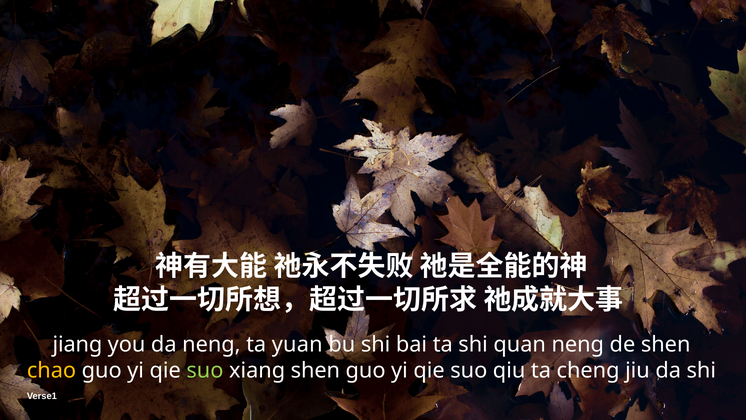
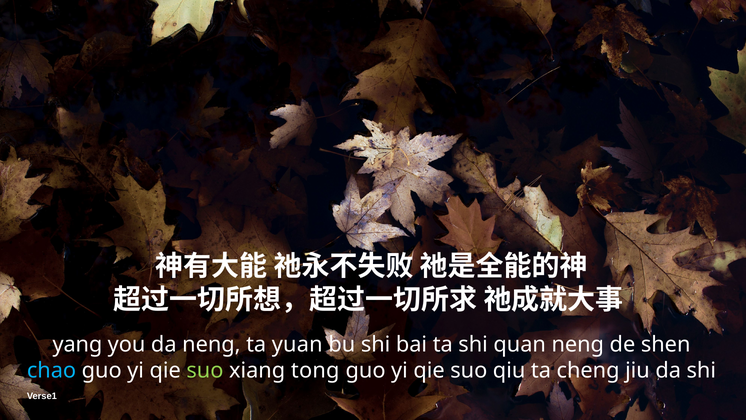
jiang: jiang -> yang (77, 344)
chao colour: yellow -> light blue (52, 370)
xiang shen: shen -> tong (315, 370)
